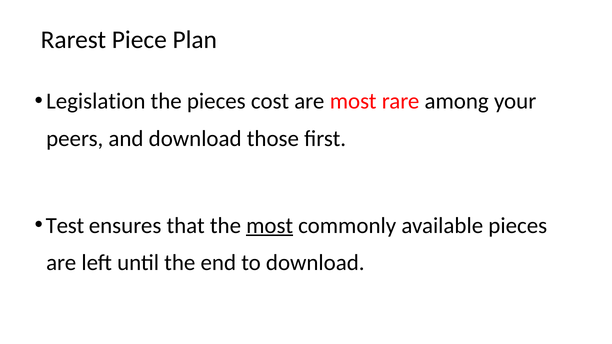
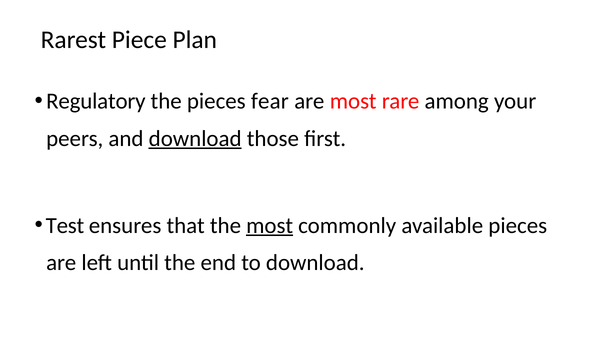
Legislation: Legislation -> Regulatory (96, 101)
cost: cost -> fear (270, 101)
download underline: none -> present (195, 139)
